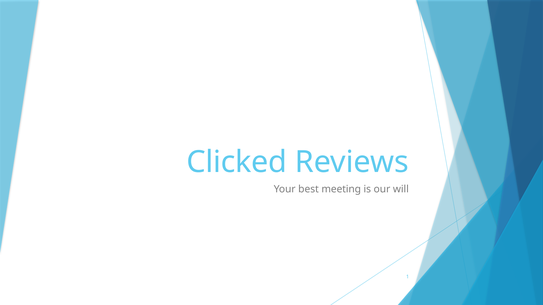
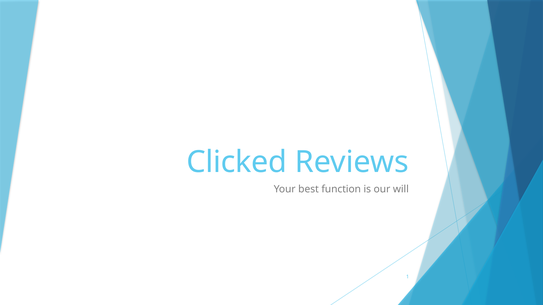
meeting: meeting -> function (341, 189)
